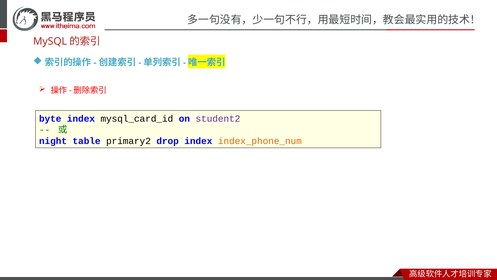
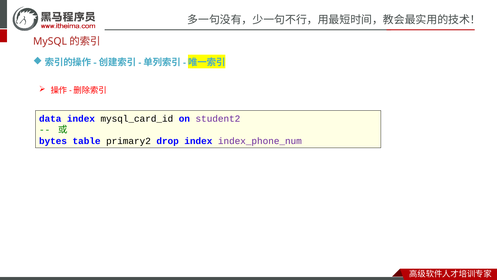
byte: byte -> data (50, 118)
night: night -> bytes (53, 141)
index_phone_num colour: orange -> purple (260, 141)
